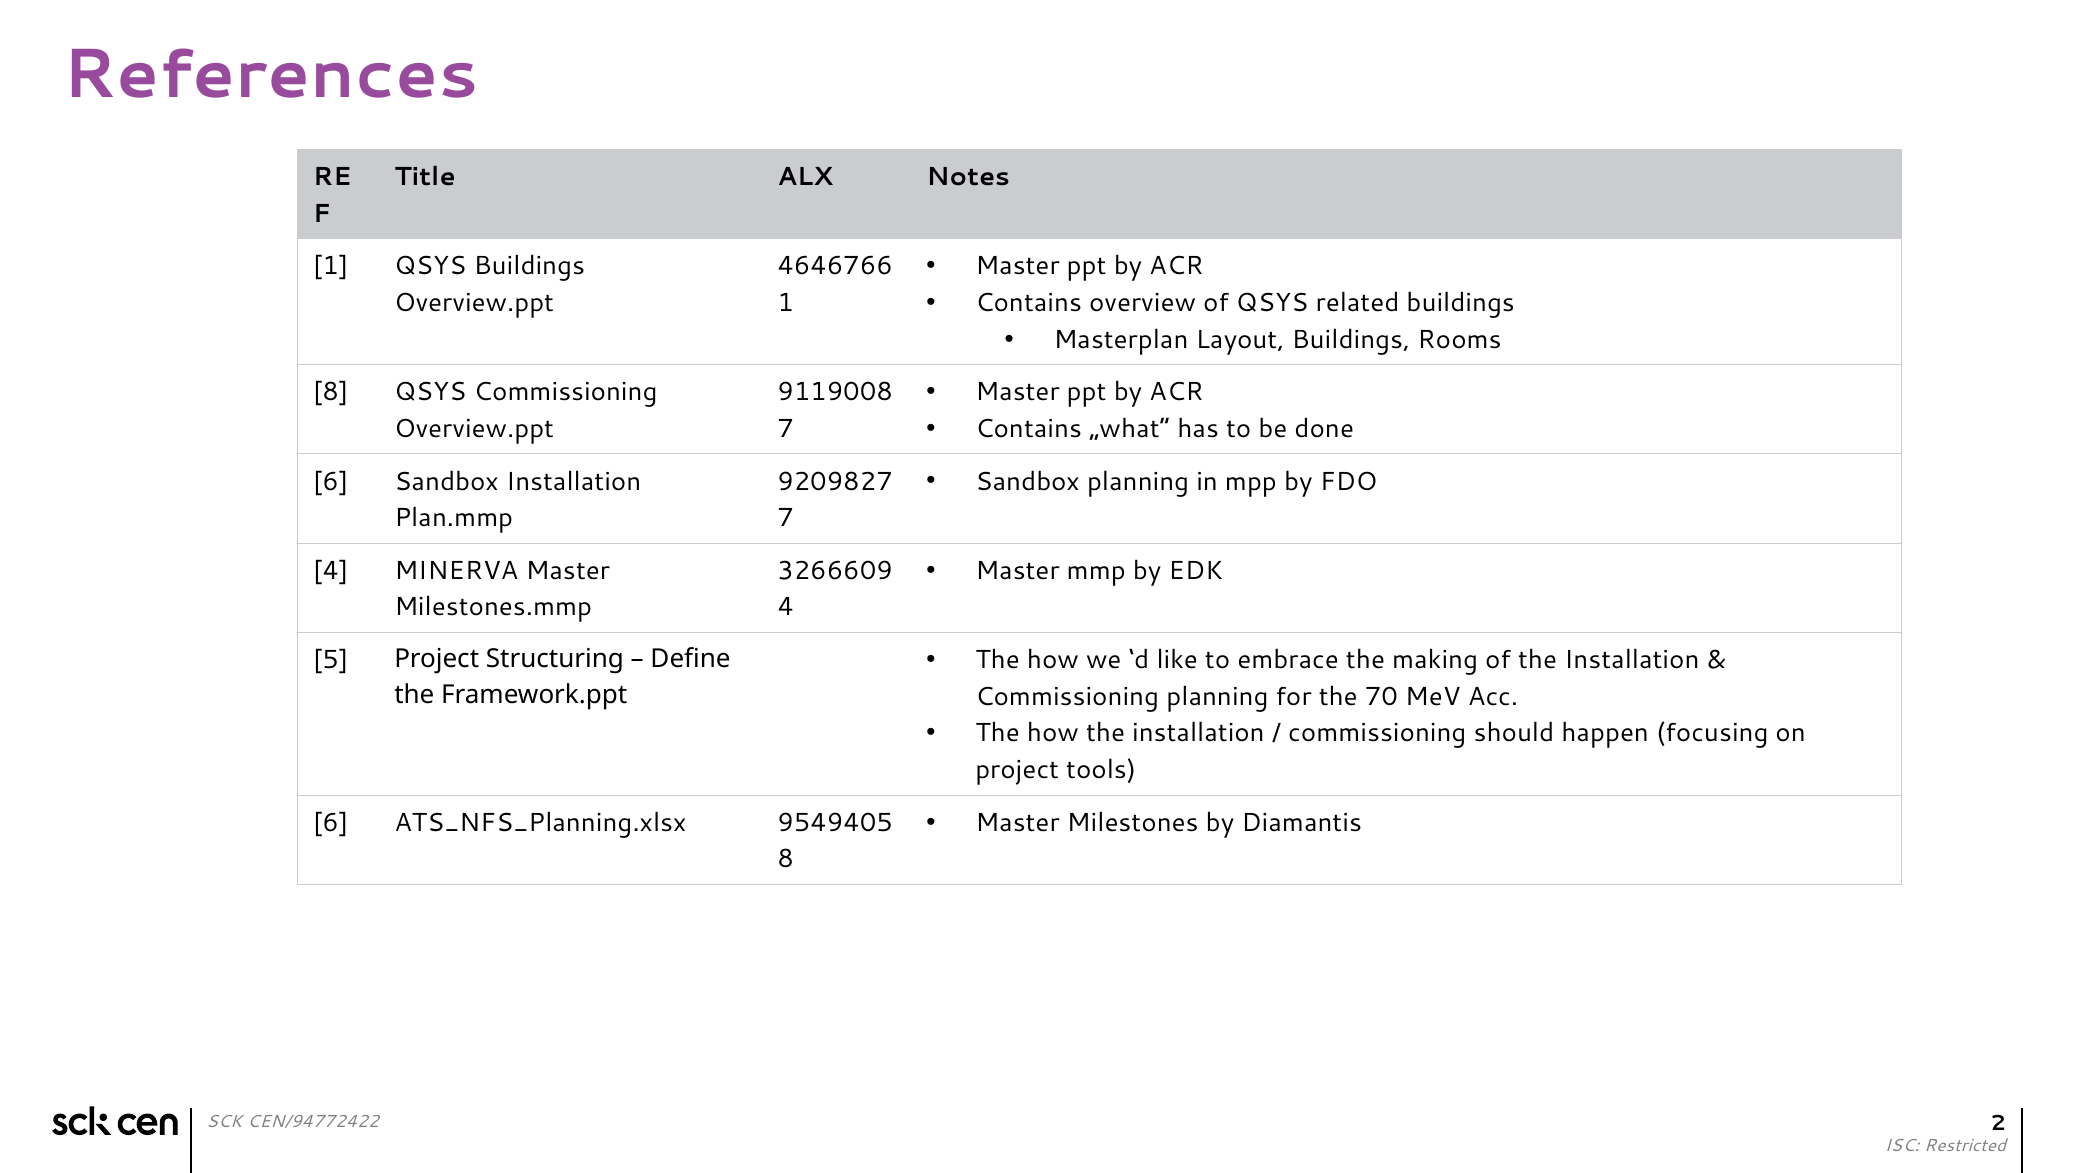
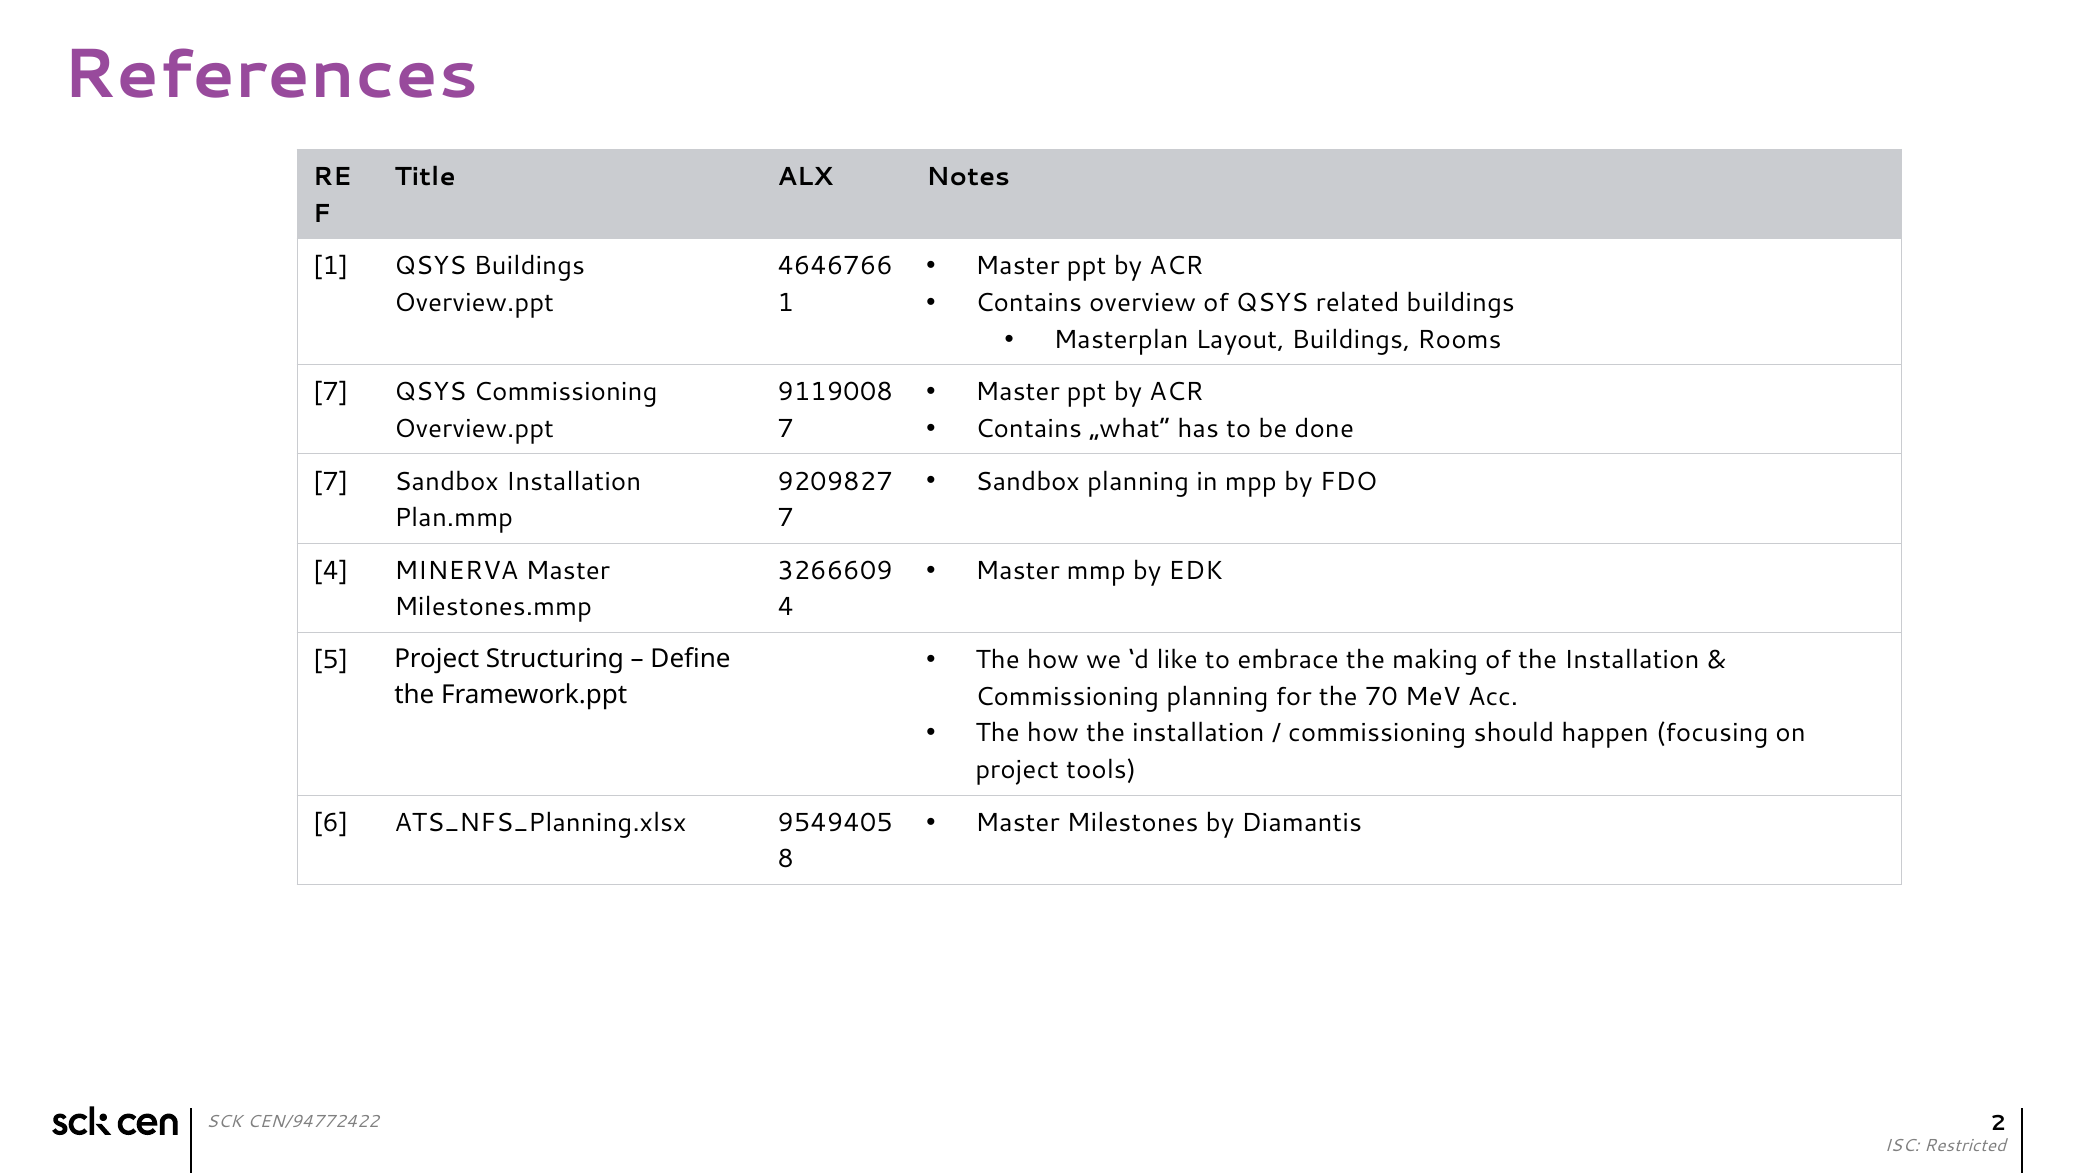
8: 8 -> 7 (331, 392)
6: 6 -> 7 (331, 482)
